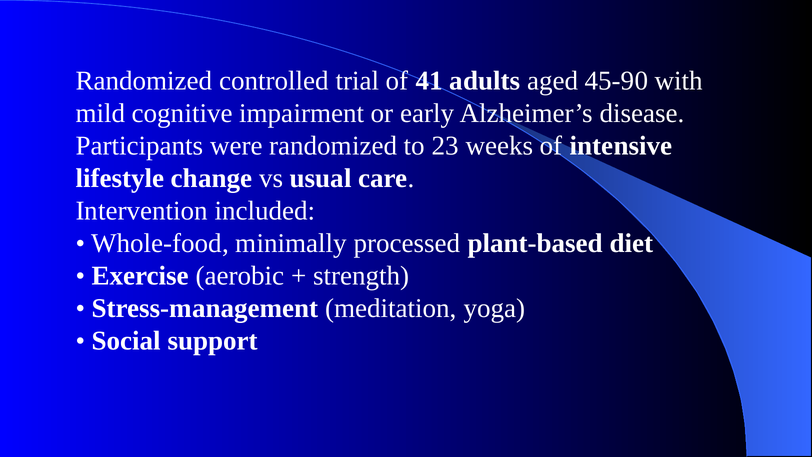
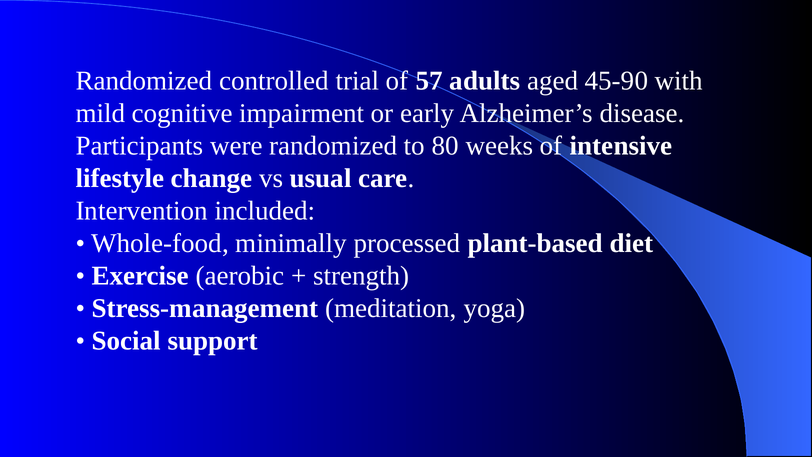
41: 41 -> 57 (429, 81)
23: 23 -> 80 (445, 146)
